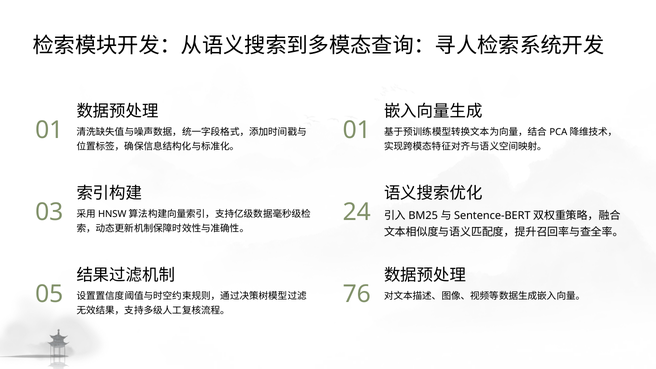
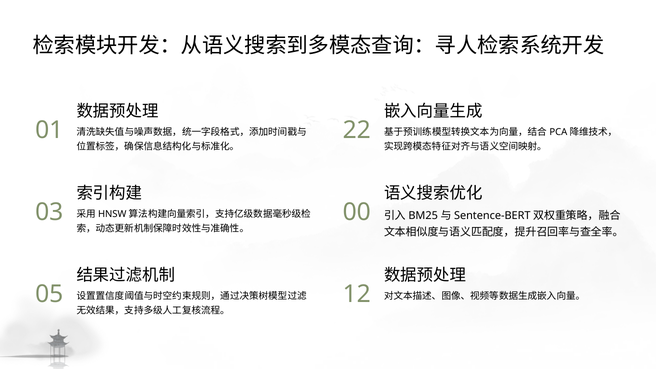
01: 01 -> 22 (357, 130)
24: 24 -> 00 (357, 212)
76: 76 -> 12 (357, 294)
